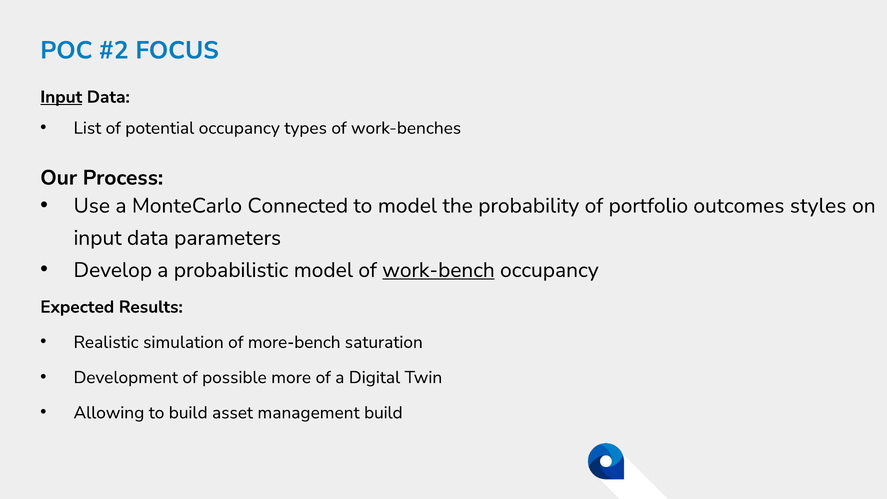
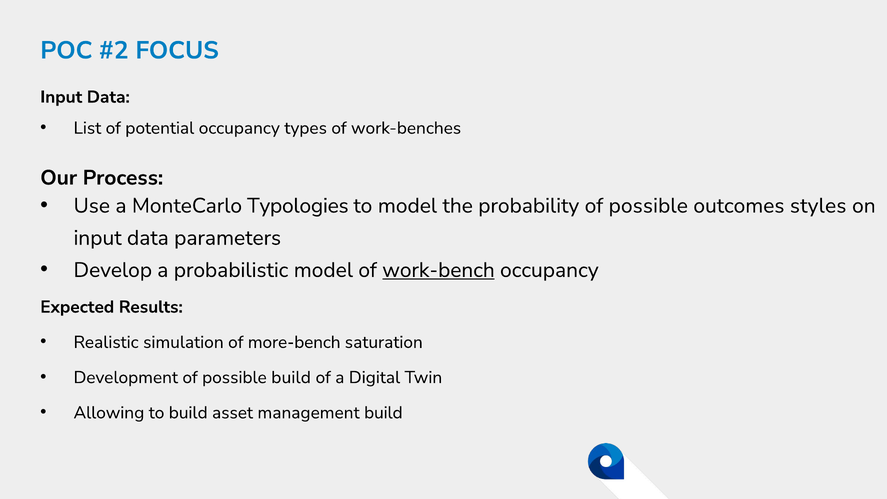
Input underline: present -> none (61, 97)
Connected: Connected -> Typologies (298, 206)
probability of portfolio: portfolio -> possible (648, 206)
possible more: more -> build (291, 377)
